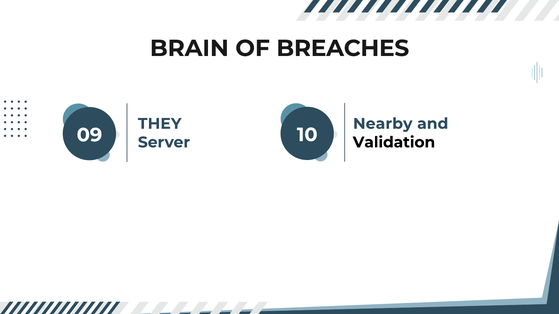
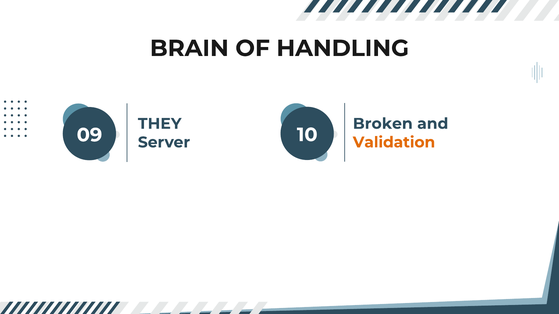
BREACHES: BREACHES -> HANDLING (343, 48)
Nearby: Nearby -> Broken (383, 124)
Validation colour: black -> orange (394, 143)
